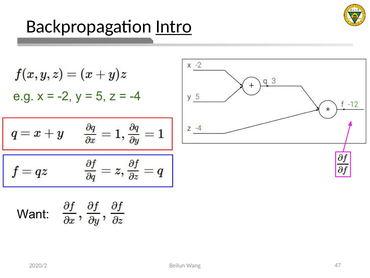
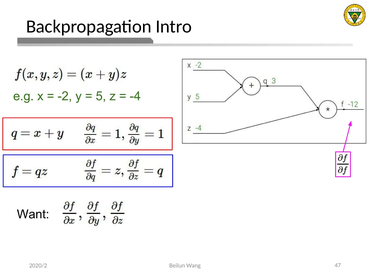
Intro underline: present -> none (174, 26)
